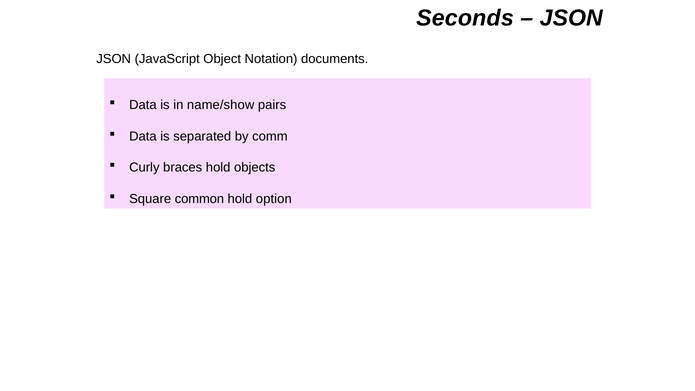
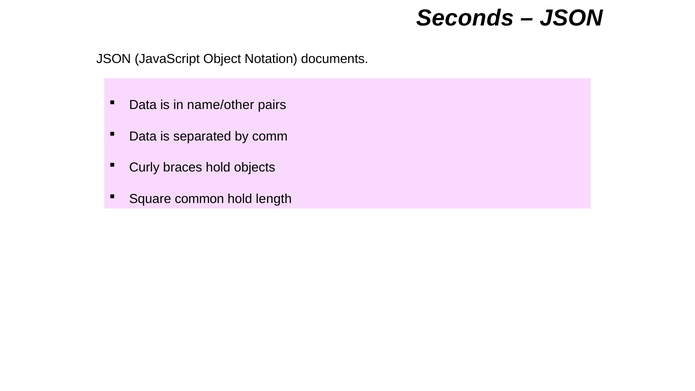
name/show: name/show -> name/other (221, 105)
option: option -> length (274, 199)
